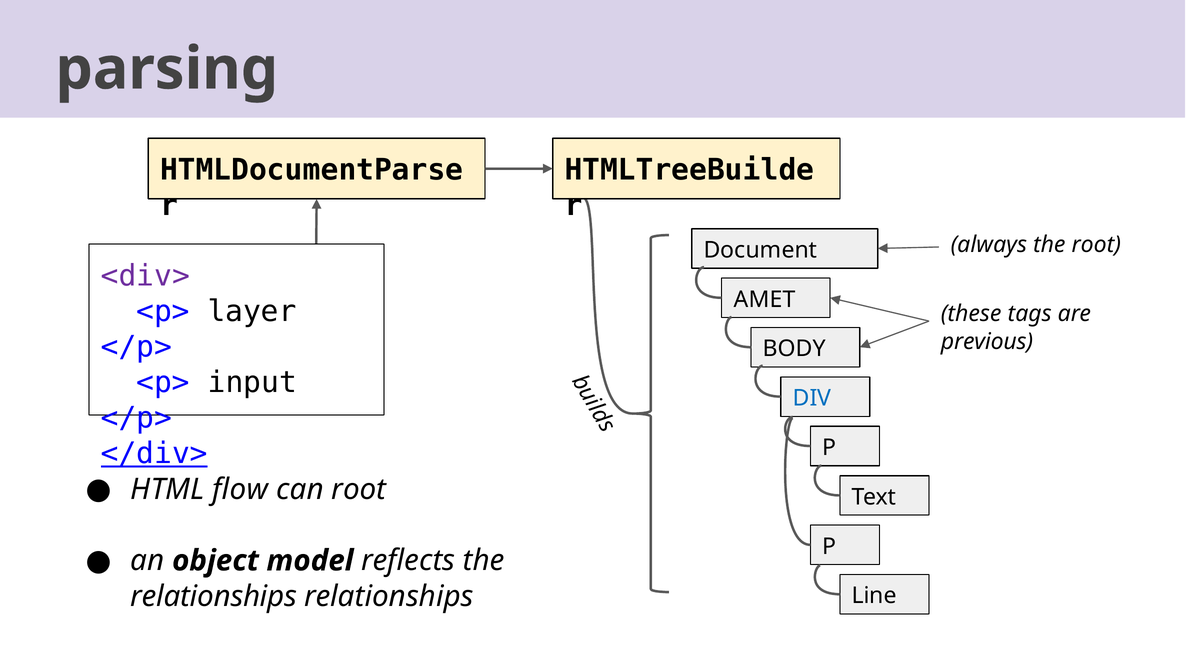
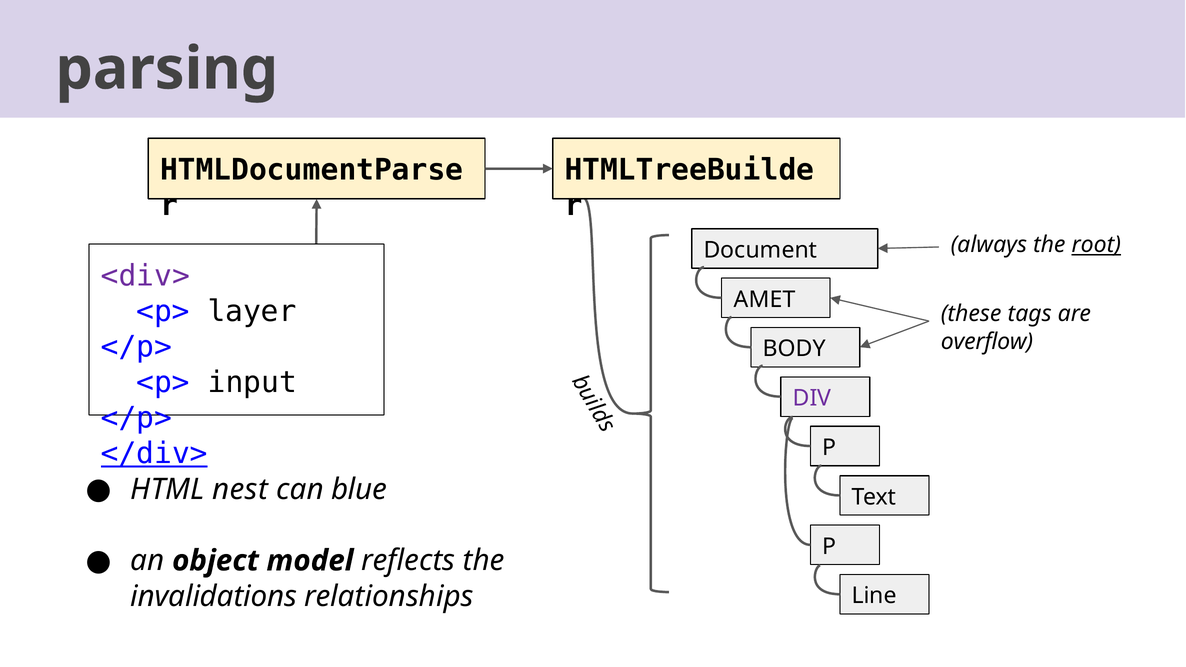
root underline: none -> present (1096, 245)
previous: previous -> overflow (987, 342)
DIV colour: blue -> purple (812, 398)
flow: flow -> nest (240, 490)
can root: root -> blue (359, 490)
relationships: relationships -> invalidations (214, 596)
